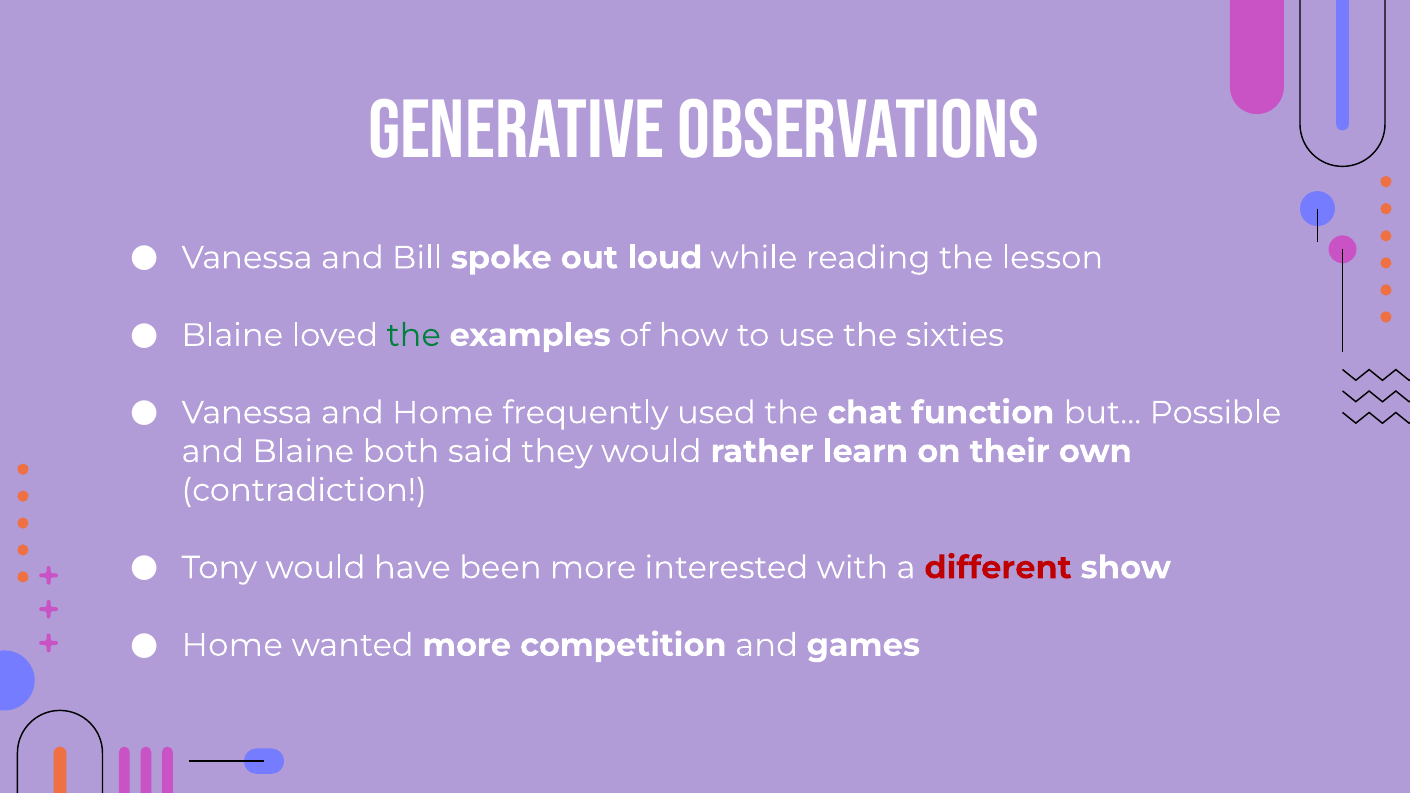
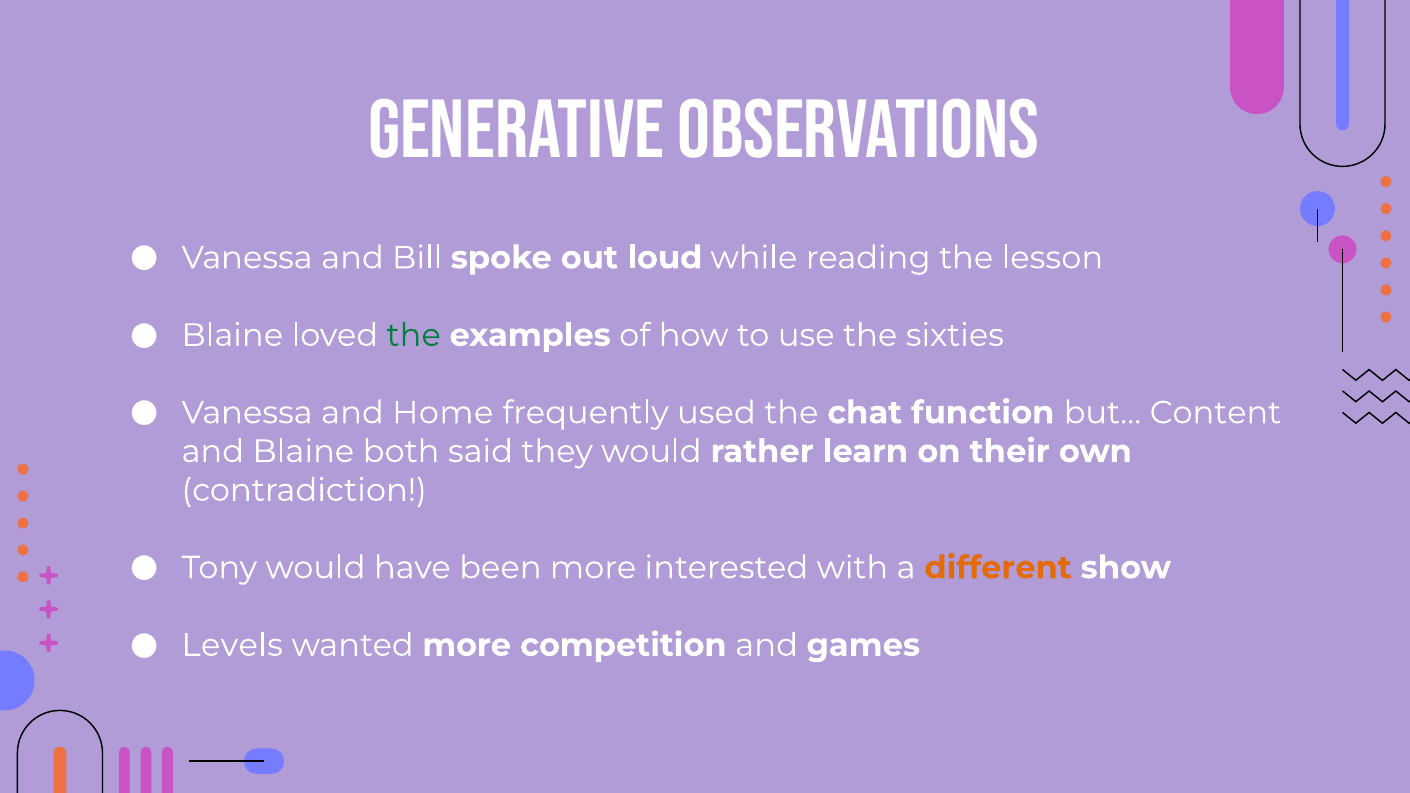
Possible: Possible -> Content (1215, 413)
different colour: red -> orange (998, 568)
Home: Home -> Levels (232, 645)
